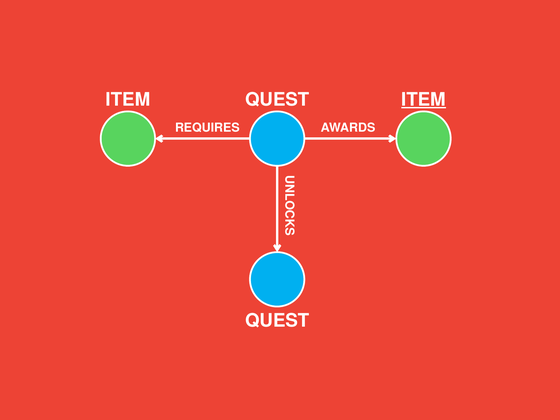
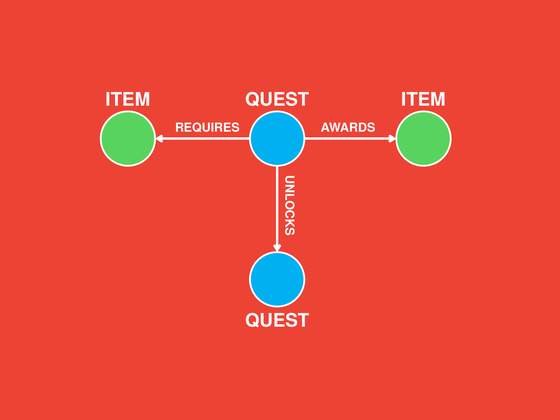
ITEM underline: present -> none (424, 100)
